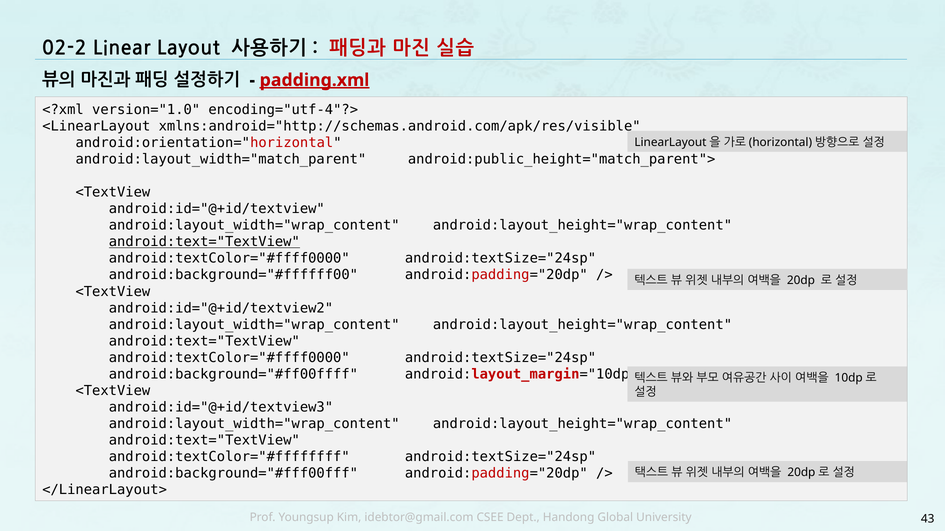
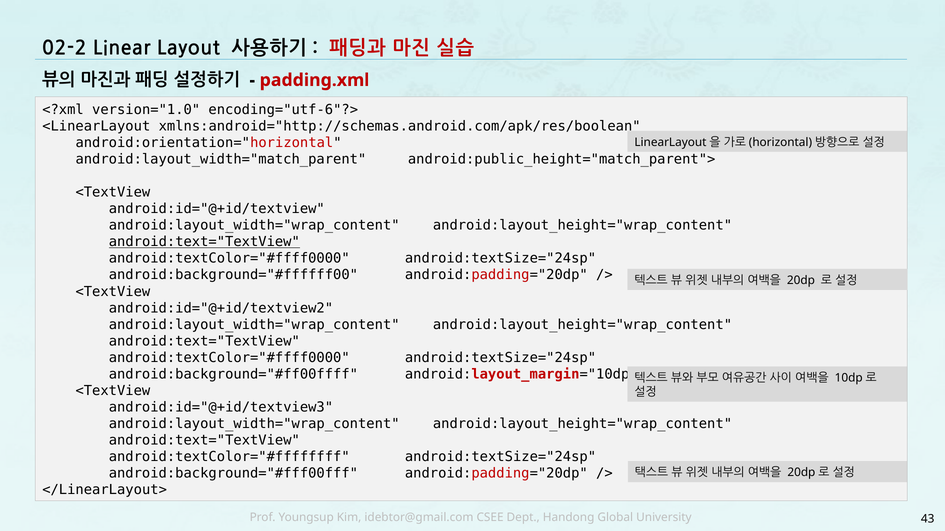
padding.xml underline: present -> none (315, 80)
encoding="utf-4"?>: encoding="utf-4"?> -> encoding="utf-6"?> (283, 110)
xmlns:android="http://schemas.android.com/apk/res/visible: xmlns:android="http://schemas.android.com/apk/res/visible -> xmlns:android="http://schemas.android.com/apk/res/boolean (400, 126)
